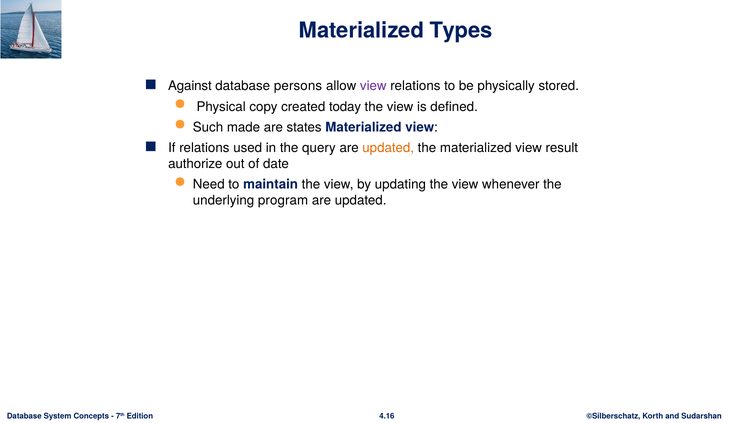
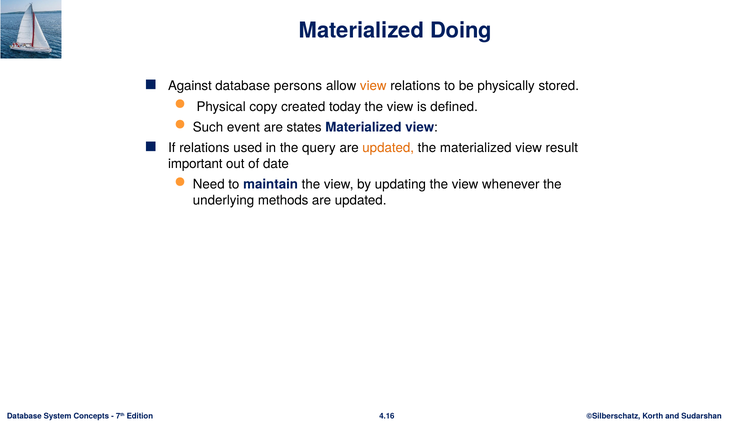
Types: Types -> Doing (461, 30)
view colour: purple -> orange (373, 86)
made: made -> event (243, 127)
authorize: authorize -> important (195, 164)
program: program -> methods (283, 201)
